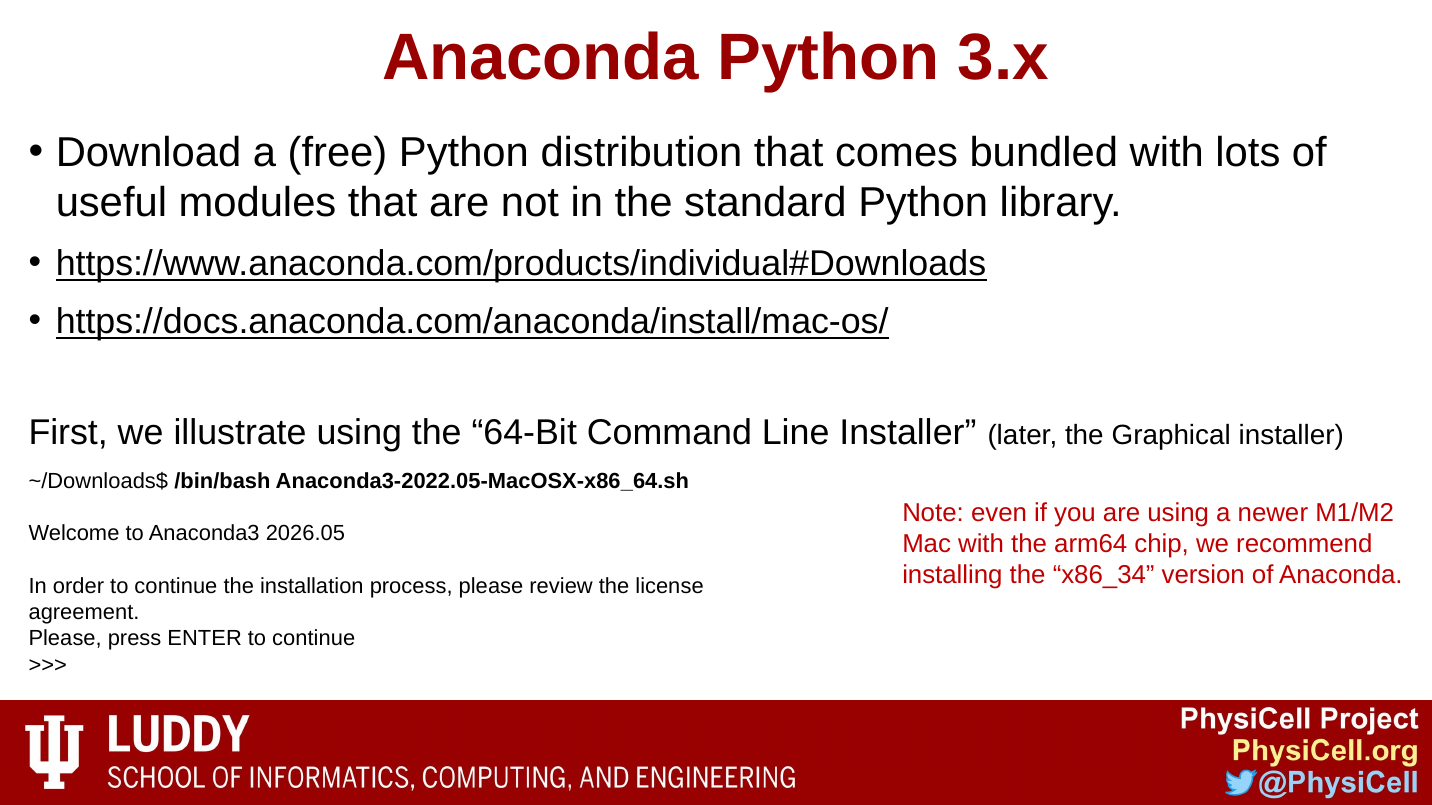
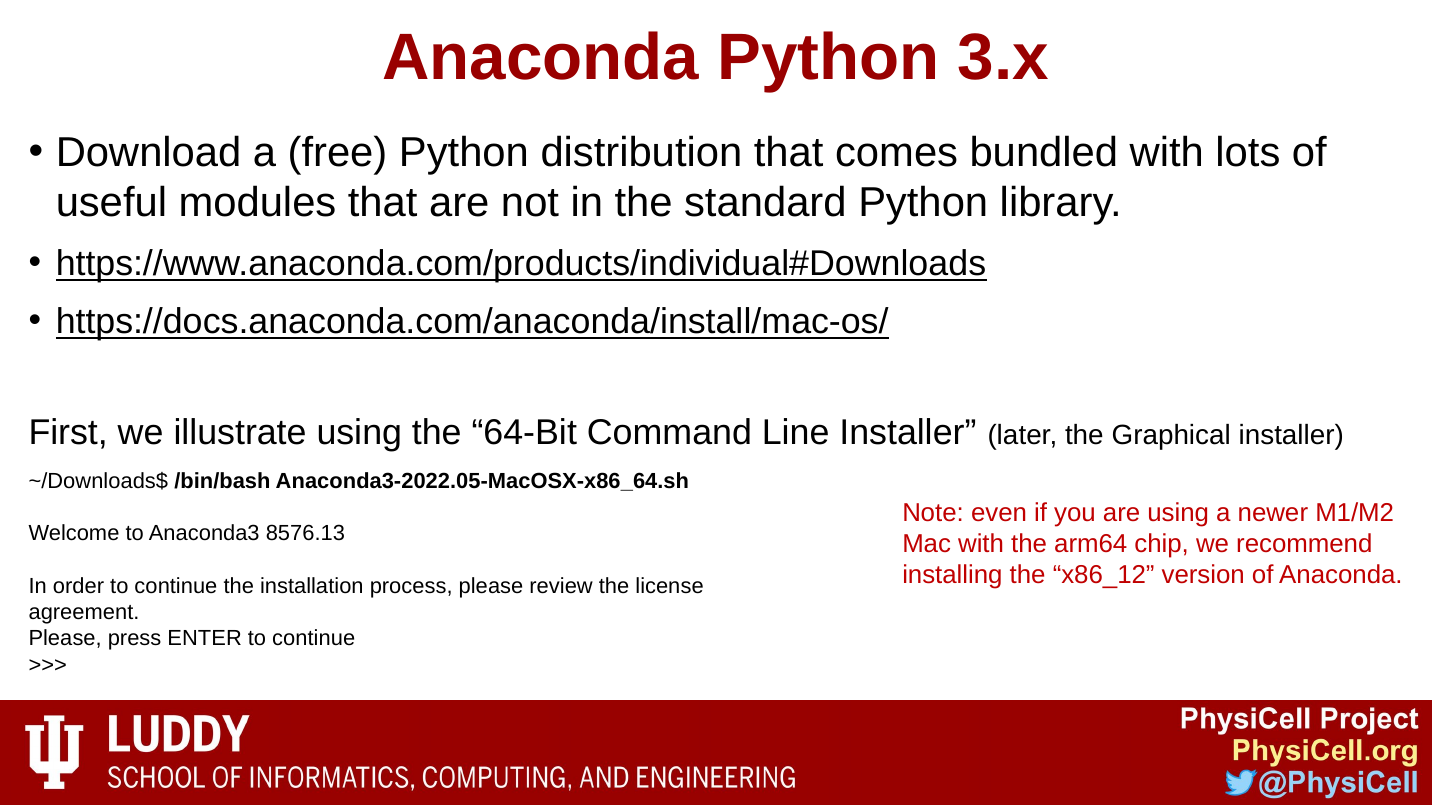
2026.05: 2026.05 -> 8576.13 (305, 534)
x86_34: x86_34 -> x86_12 (1104, 575)
